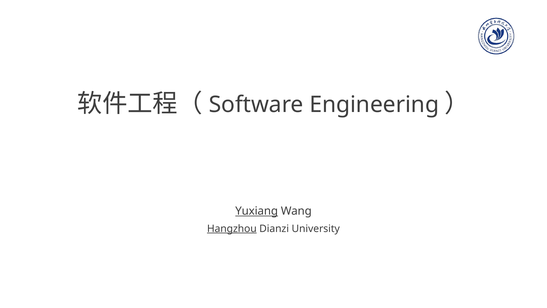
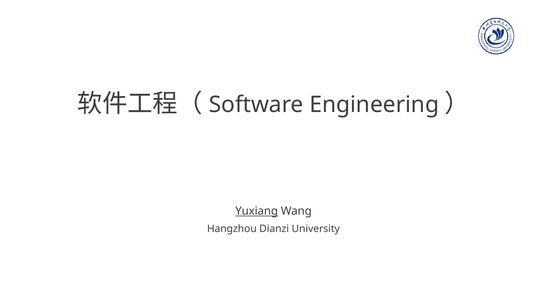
Hangzhou underline: present -> none (232, 228)
